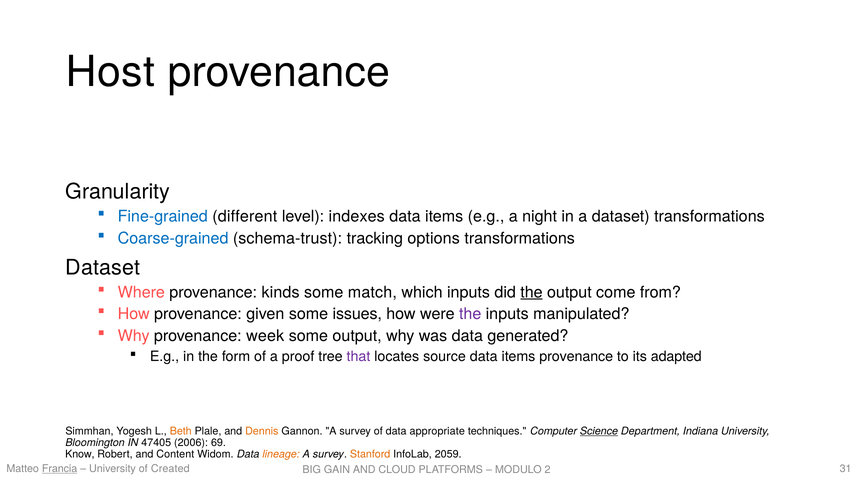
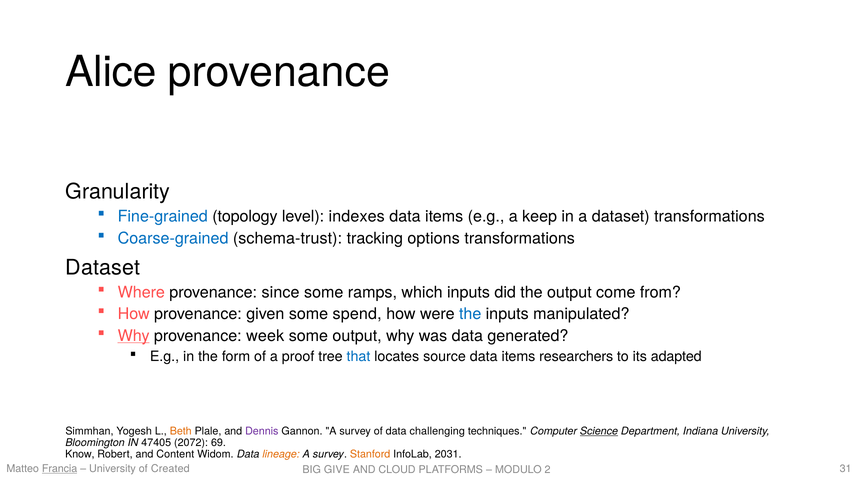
Host: Host -> Alice (111, 72)
different: different -> topology (245, 217)
night: night -> keep (540, 217)
kinds: kinds -> since (281, 293)
match: match -> ramps (372, 293)
the underline: present -> none (531, 293)
issues: issues -> spend (357, 314)
the colour: purple -> blue (470, 314)
Why underline: none -> present (134, 336)
that colour: purple -> blue (358, 357)
items provenance: provenance -> researchers (576, 357)
Dennis colour: orange -> purple (262, 432)
appropriate: appropriate -> challenging (437, 432)
2006: 2006 -> 2072 (191, 443)
2059: 2059 -> 2031 (448, 455)
GAIN: GAIN -> GIVE (337, 470)
